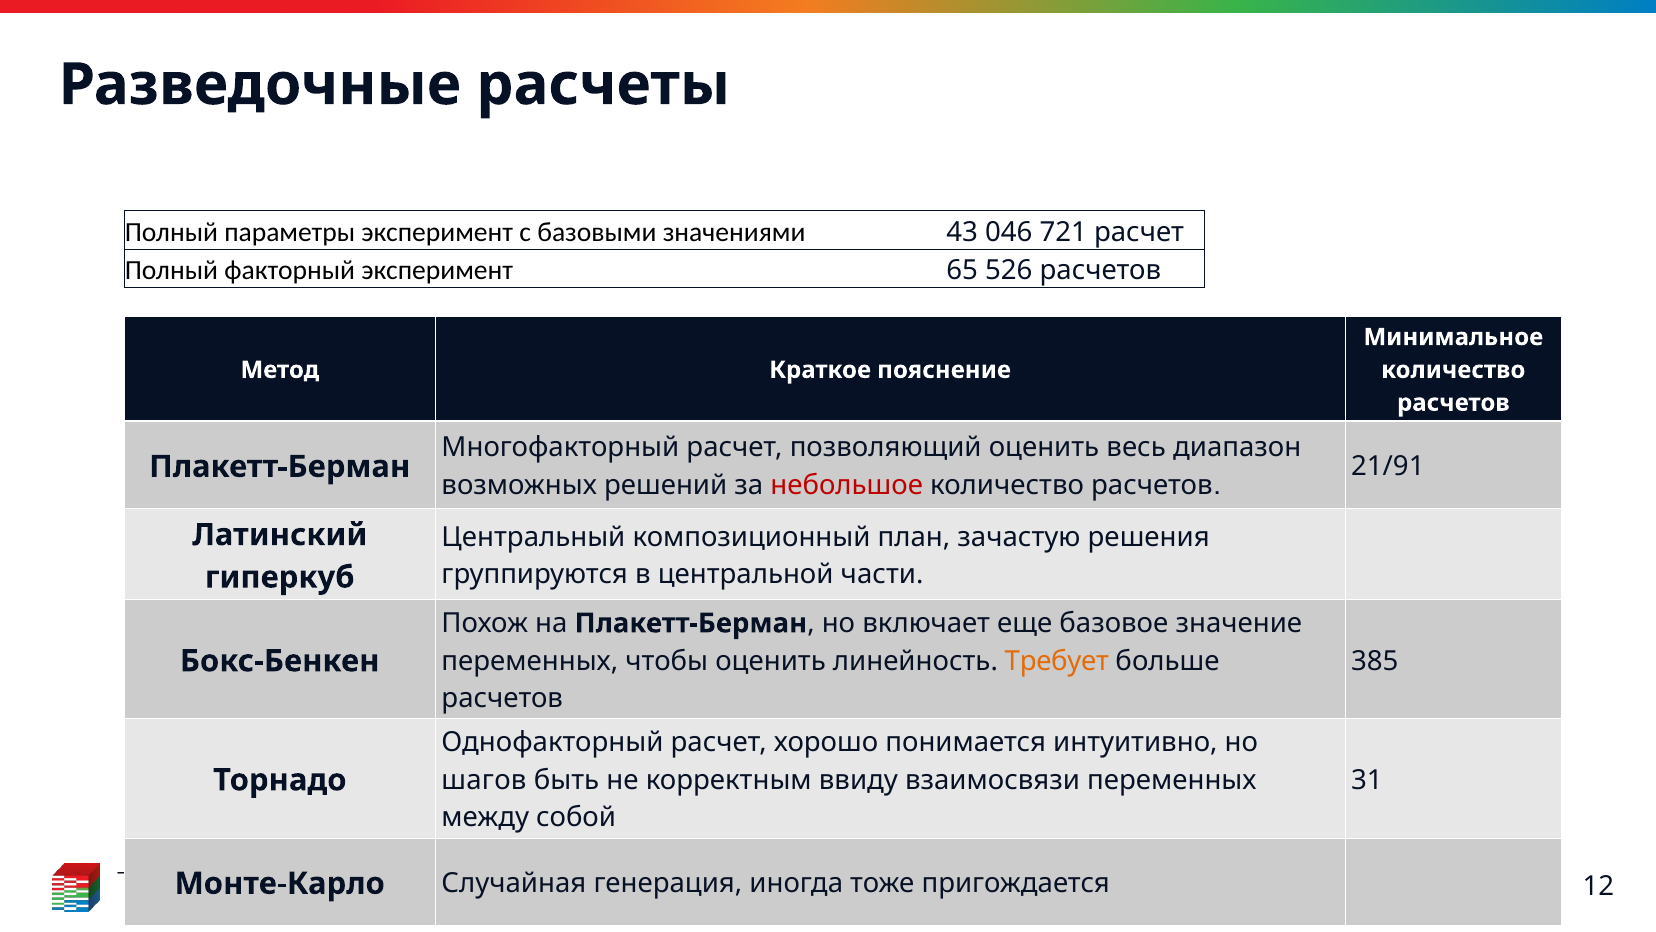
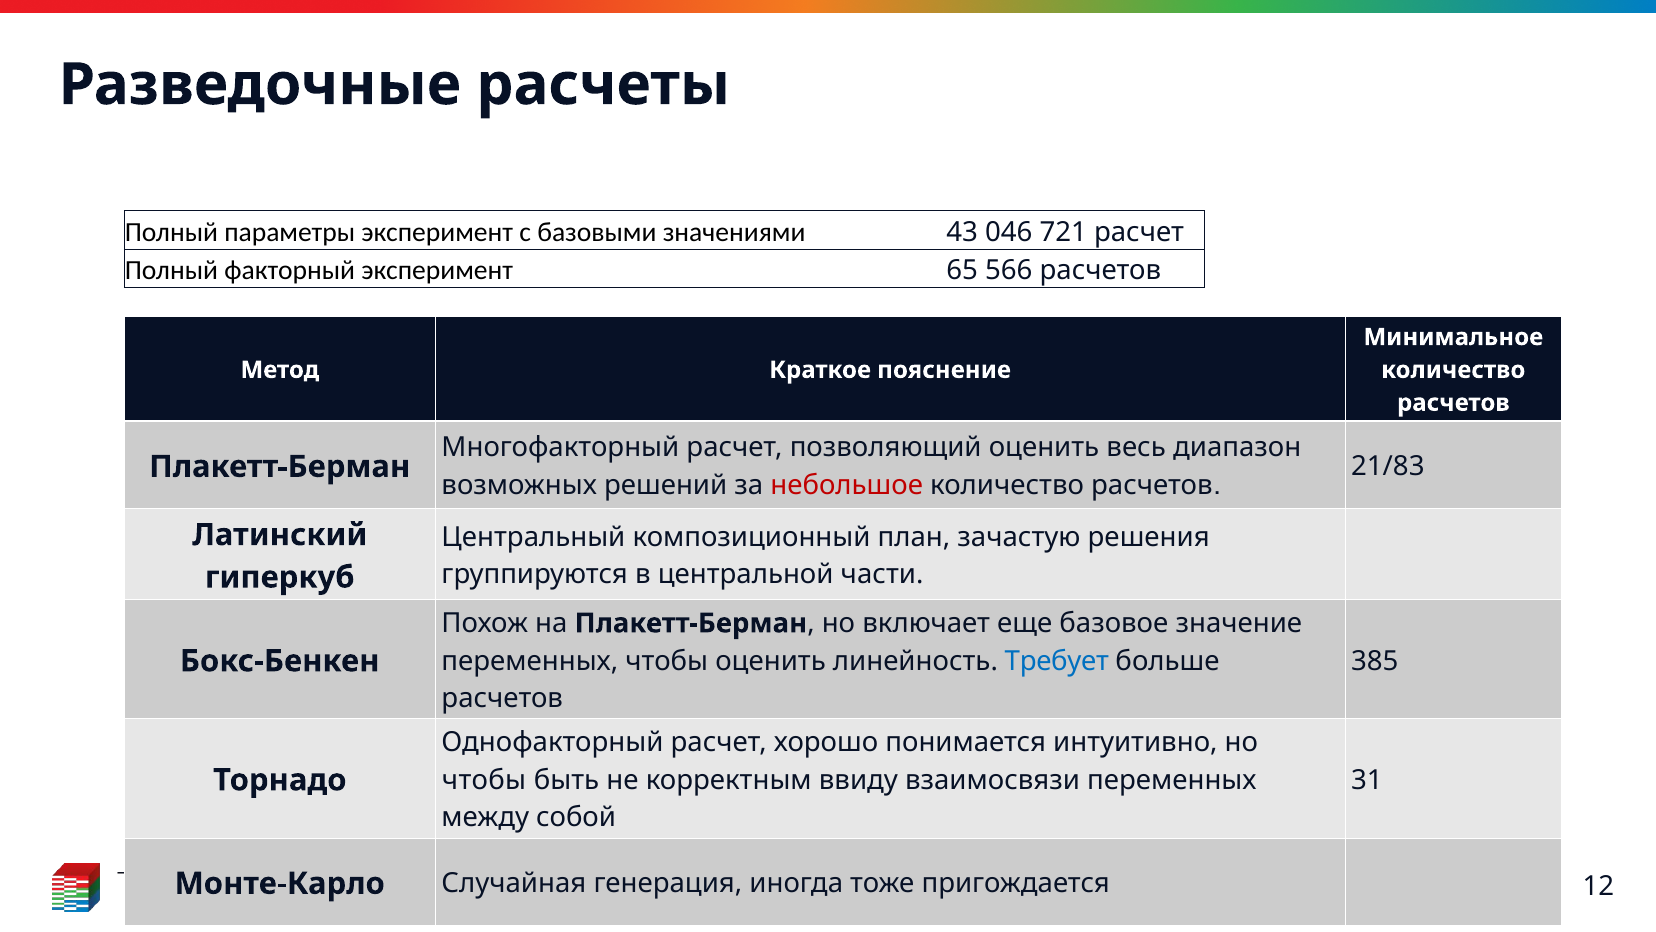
526: 526 -> 566 (1009, 270)
21/91: 21/91 -> 21/83 (1388, 466)
Требует colour: orange -> blue (1057, 661)
шагов: шагов -> чтобы (484, 780)
